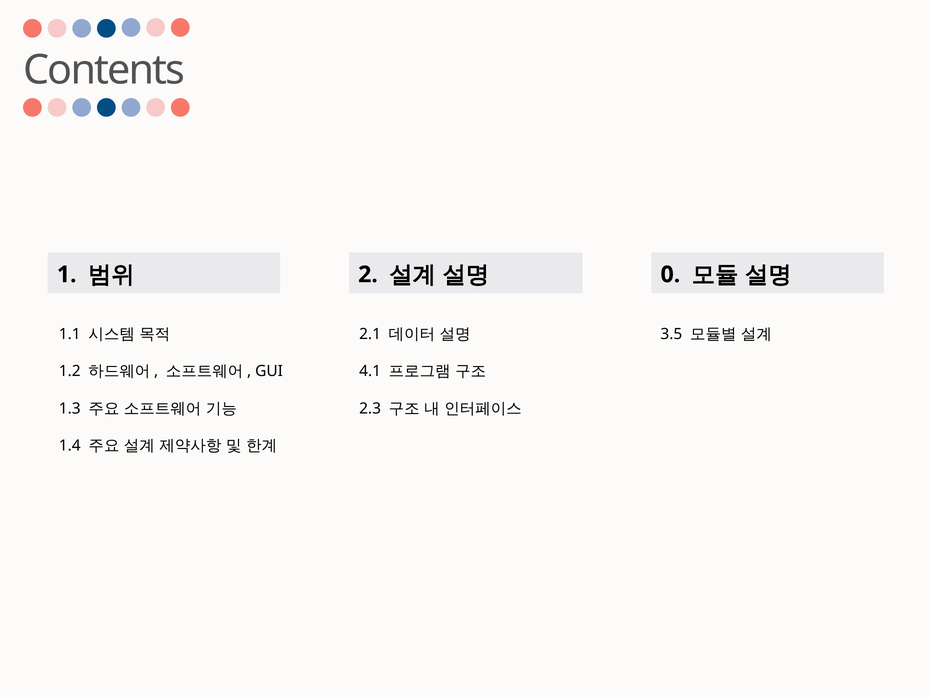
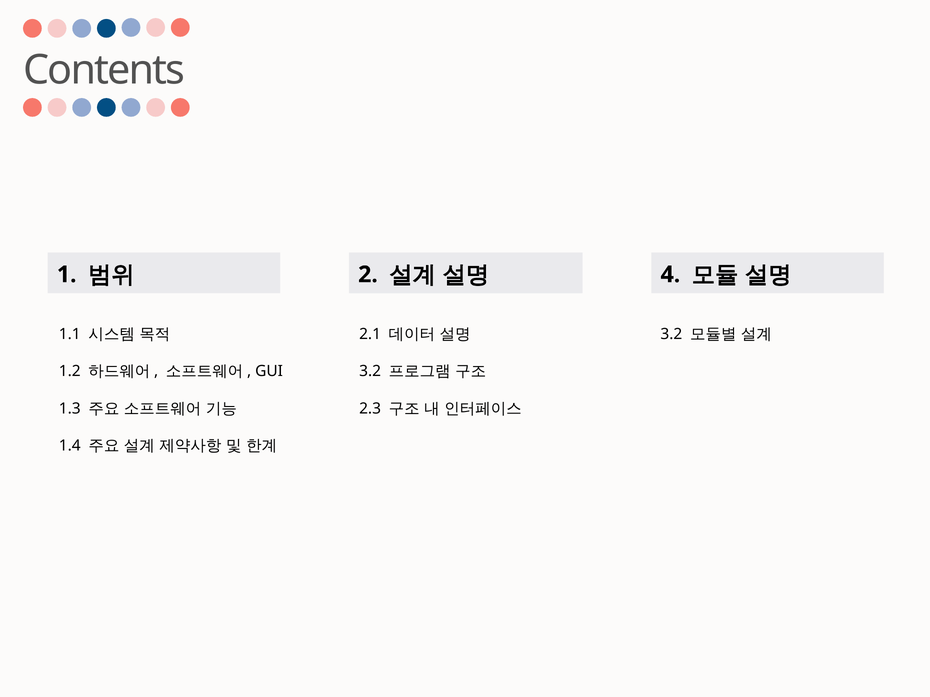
0: 0 -> 4 (670, 275)
3.5: 3.5 -> 3.2 (671, 334)
4.1: 4.1 -> 3.2 (370, 372)
